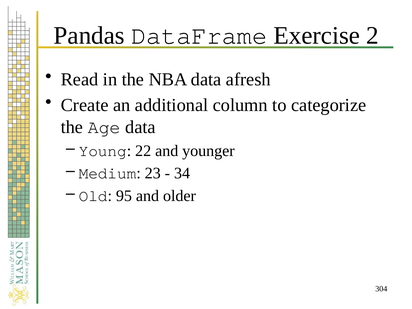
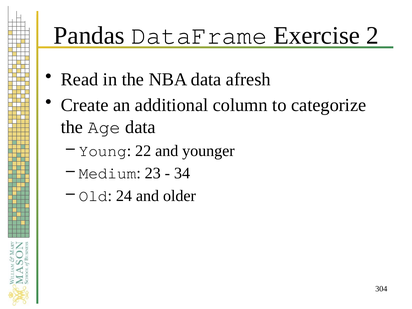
95: 95 -> 24 (124, 196)
